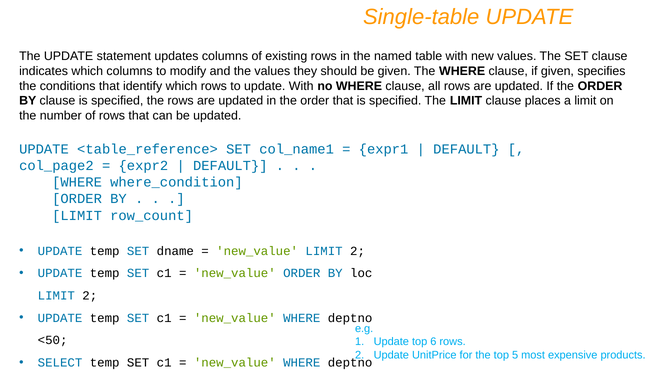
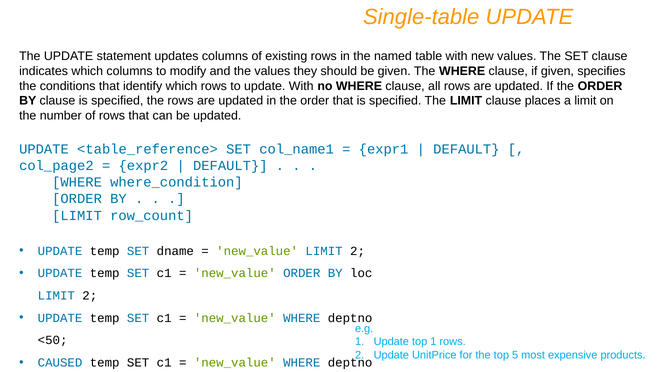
top 6: 6 -> 1 (433, 342)
SELECT: SELECT -> CAUSED (60, 362)
